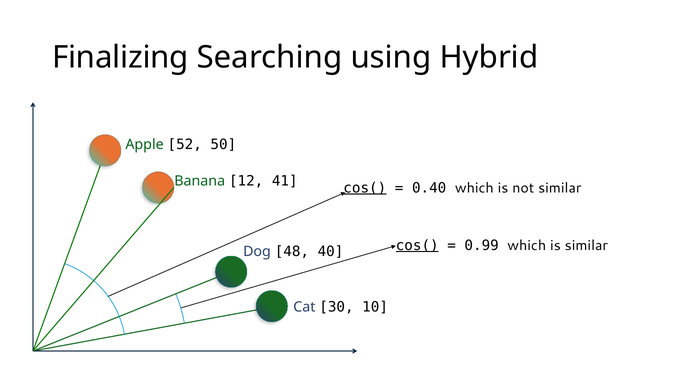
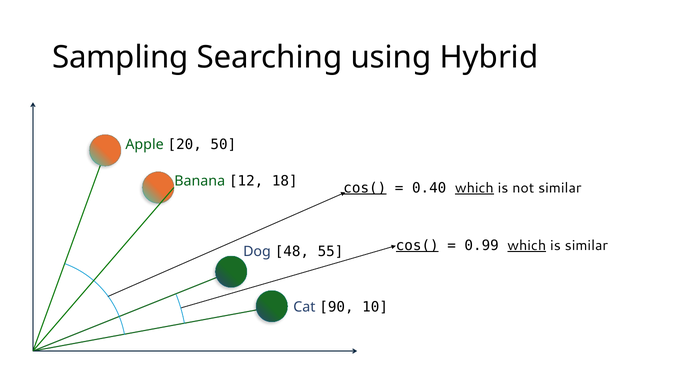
Finalizing: Finalizing -> Sampling (120, 57)
52: 52 -> 20 (185, 145)
41: 41 -> 18 (285, 181)
which underline: none -> present (474, 188)
which underline: none -> present (527, 245)
40: 40 -> 55 (331, 251)
30: 30 -> 90 (336, 307)
